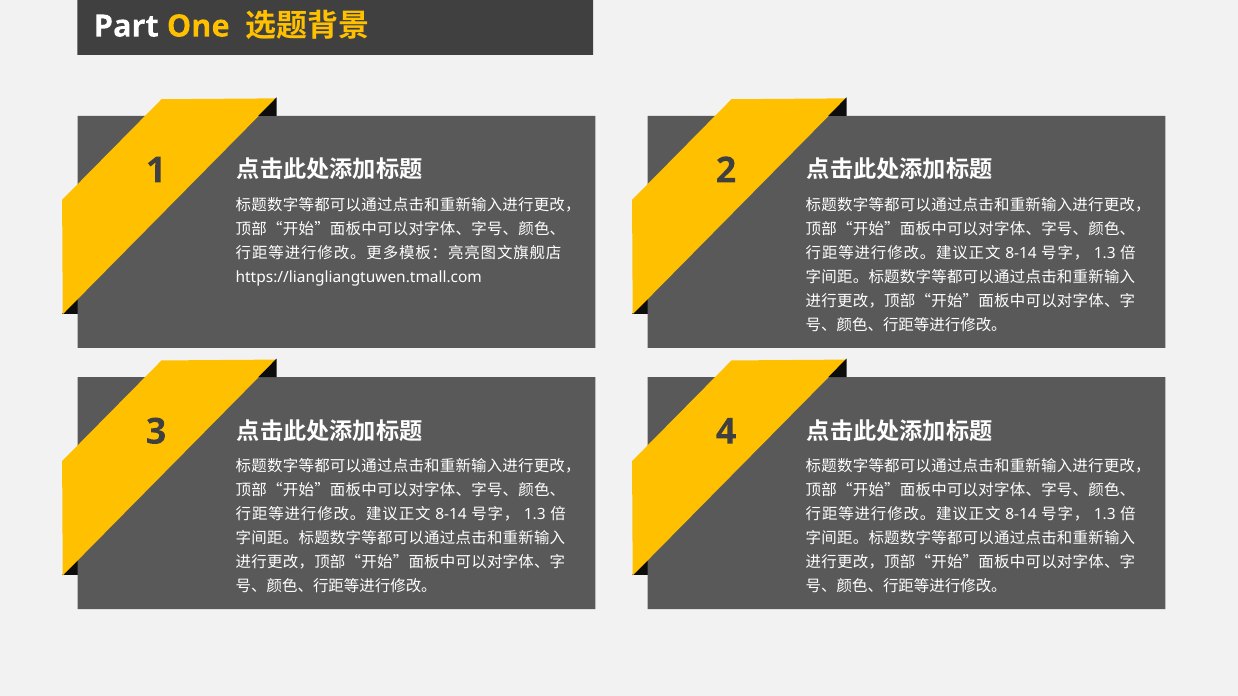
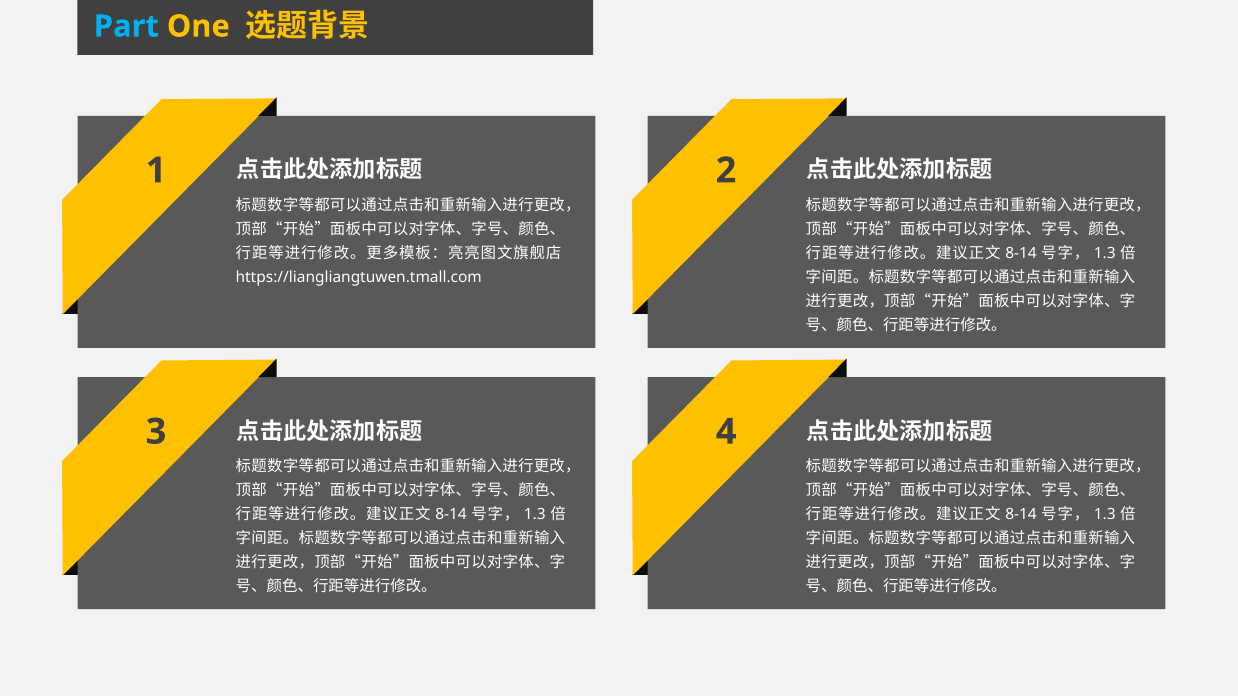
Part colour: white -> light blue (126, 26)
